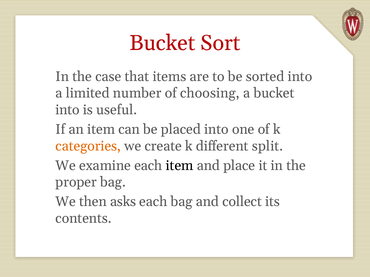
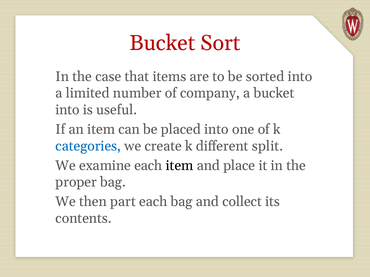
choosing: choosing -> company (210, 93)
categories colour: orange -> blue (88, 146)
asks: asks -> part (123, 202)
